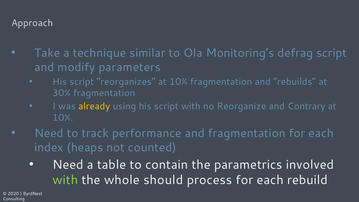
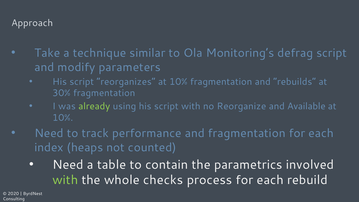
already colour: yellow -> light green (94, 106)
Contrary: Contrary -> Available (306, 106)
should: should -> checks (163, 180)
